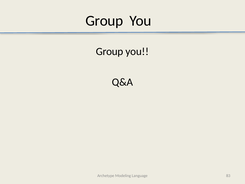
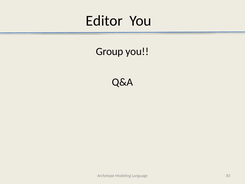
Group: Group -> Editor (104, 21)
